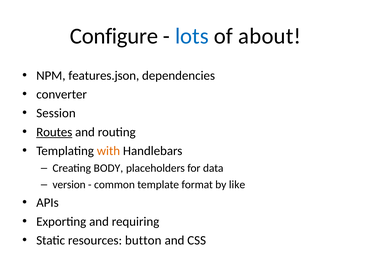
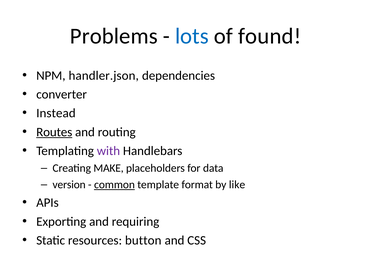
Configure: Configure -> Problems (114, 36)
about: about -> found (270, 36)
features.json: features.json -> handler.json (104, 76)
Session: Session -> Instead (56, 113)
with colour: orange -> purple (108, 151)
BODY: BODY -> MAKE (109, 168)
common underline: none -> present (114, 185)
